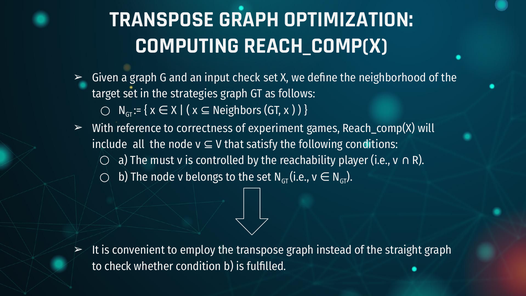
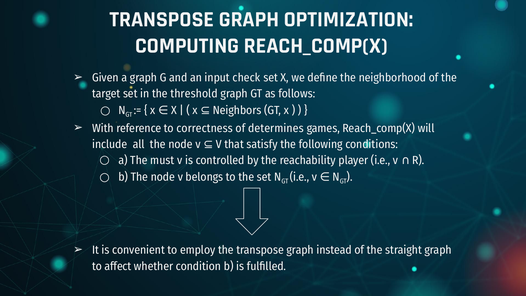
strategies: strategies -> threshold (194, 94)
experiment: experiment -> determines (276, 128)
to check: check -> affect (118, 266)
